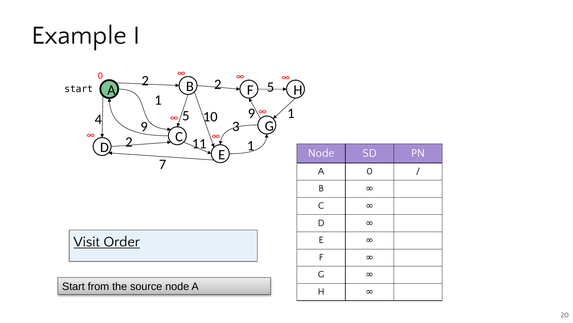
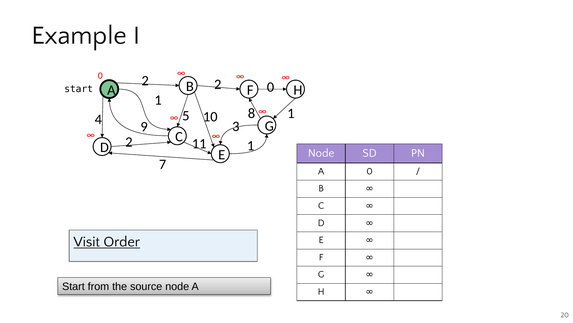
2 5: 5 -> 0 (270, 87)
10 9: 9 -> 8 (252, 113)
